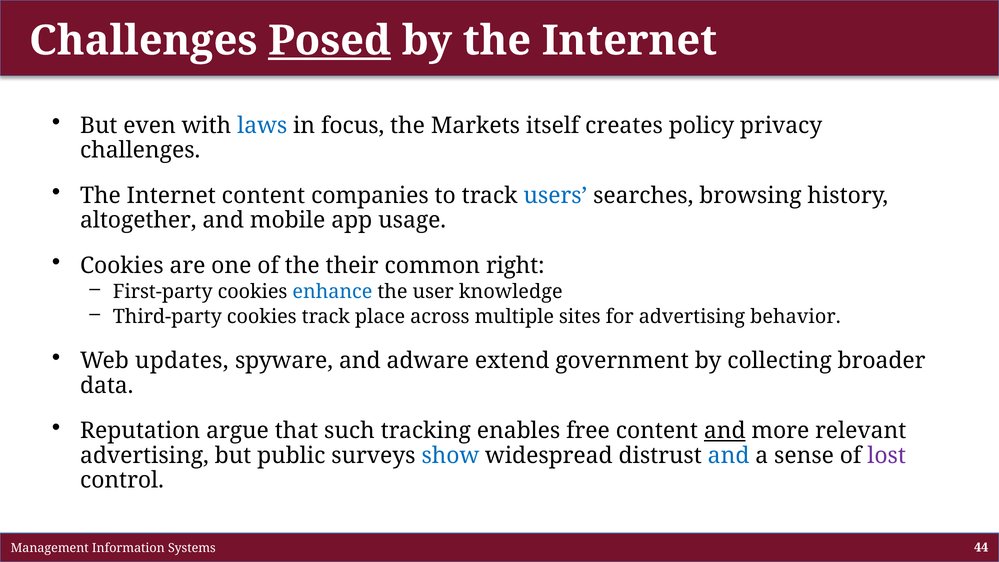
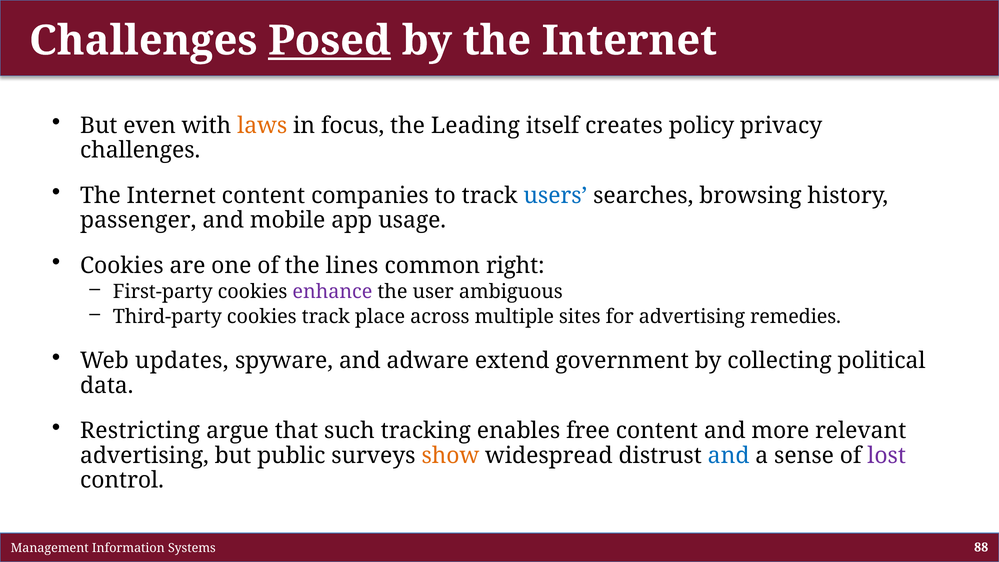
laws colour: blue -> orange (262, 126)
Markets: Markets -> Leading (475, 126)
altogether: altogether -> passenger (138, 220)
their: their -> lines (352, 266)
enhance colour: blue -> purple (332, 292)
knowledge: knowledge -> ambiguous (511, 292)
behavior: behavior -> remedies (796, 317)
broader: broader -> political (882, 361)
Reputation: Reputation -> Restricting (140, 431)
and underline: present -> none (725, 431)
show colour: blue -> orange (450, 456)
44: 44 -> 88 (981, 547)
